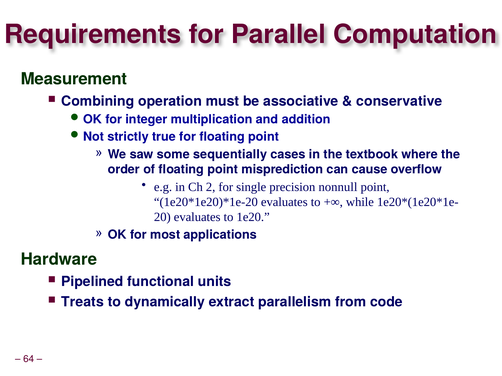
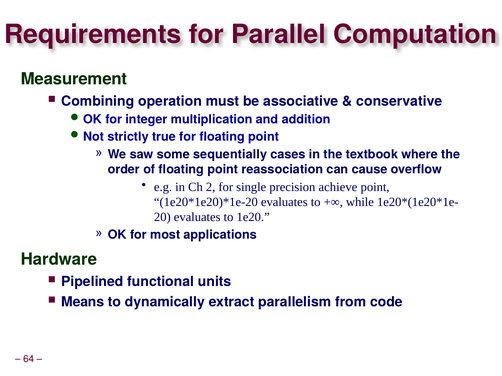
misprediction: misprediction -> reassociation (282, 170)
nonnull: nonnull -> achieve (338, 187)
Treats: Treats -> Means (83, 302)
